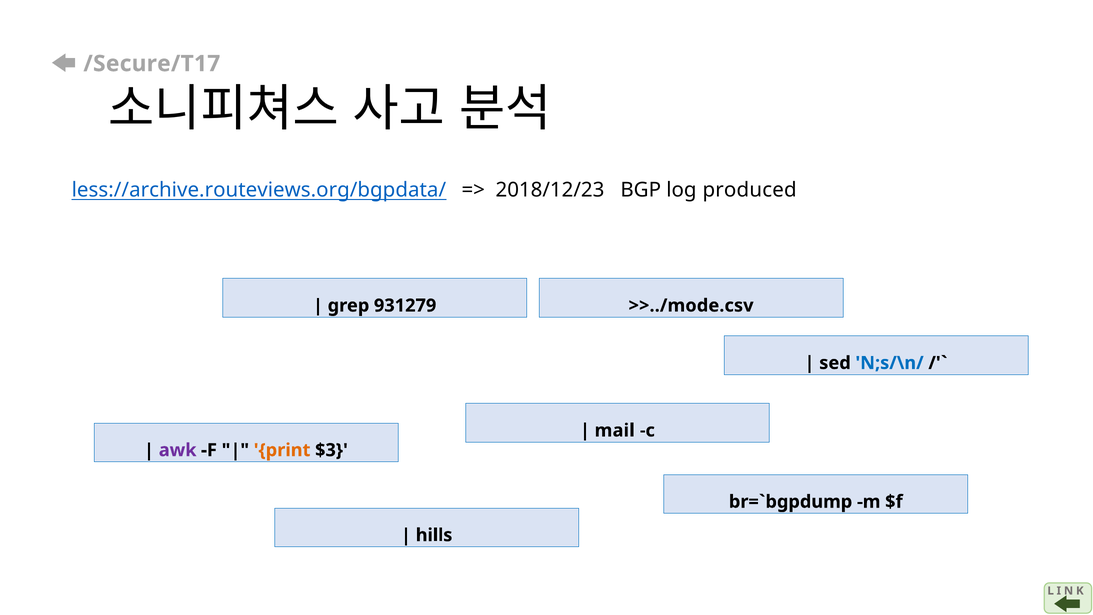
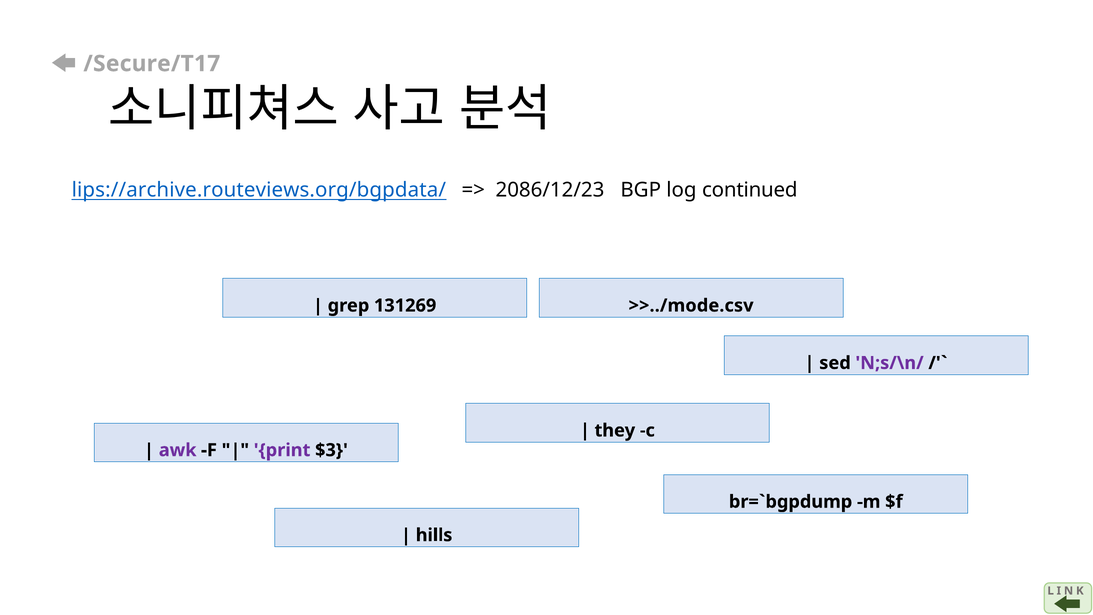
less://archive.routeviews.org/bgpdata/: less://archive.routeviews.org/bgpdata/ -> lips://archive.routeviews.org/bgpdata/ (259, 190)
2018/12/23: 2018/12/23 -> 2086/12/23 (550, 190)
produced: produced -> continued (750, 190)
931279: 931279 -> 131269 (405, 305)
N;s/\n/ colour: blue -> purple (890, 363)
mail: mail -> they (615, 430)
print colour: orange -> purple (282, 450)
